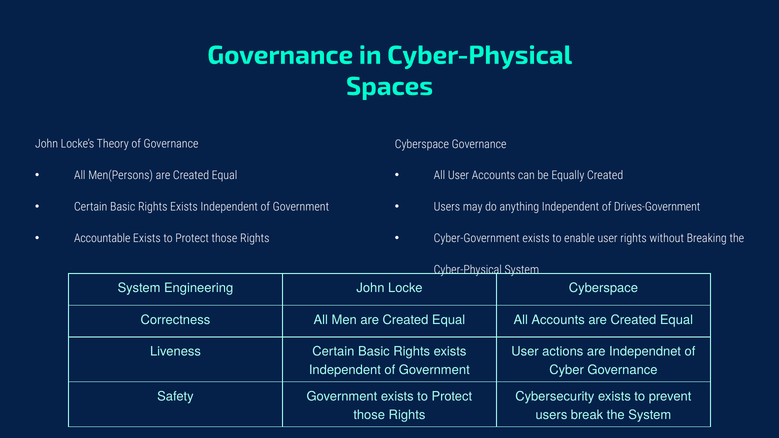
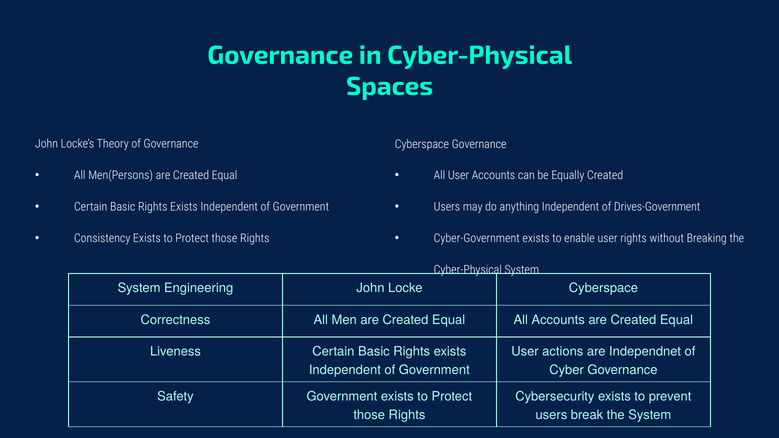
Accountable: Accountable -> Consistency (102, 238)
